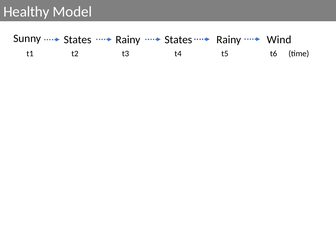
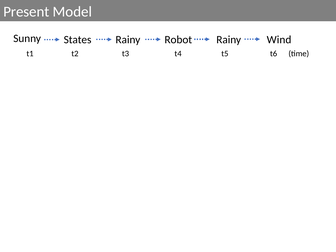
Healthy: Healthy -> Present (26, 12)
Rainy States: States -> Robot (178, 40)
